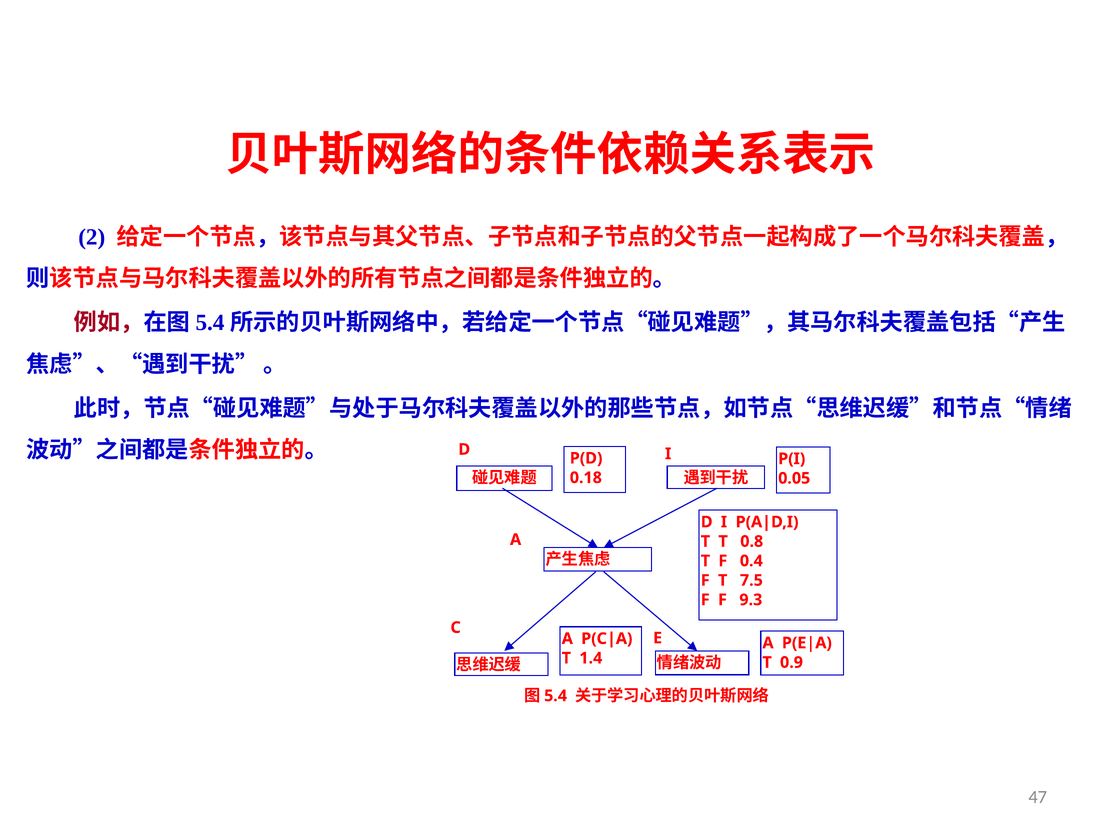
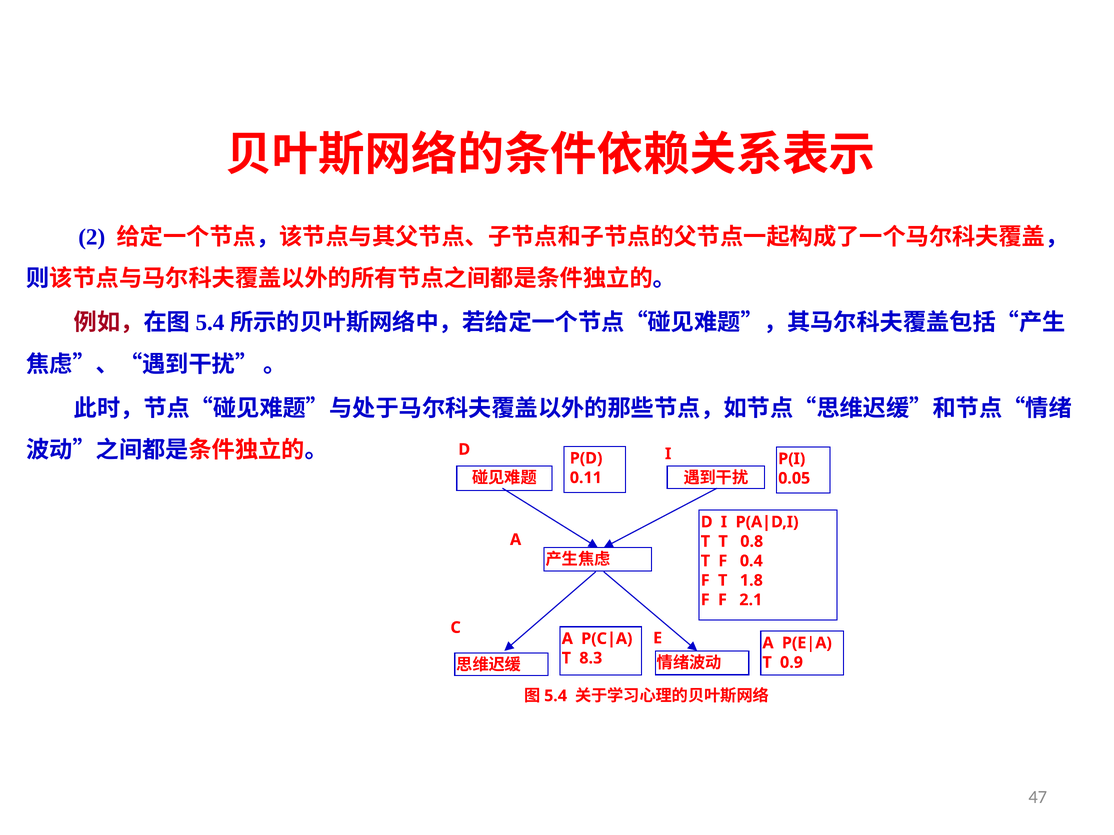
0.18: 0.18 -> 0.11 (586, 478)
7.5: 7.5 -> 1.8 (751, 581)
9.3: 9.3 -> 2.1 (751, 600)
1.4: 1.4 -> 8.3 (591, 658)
